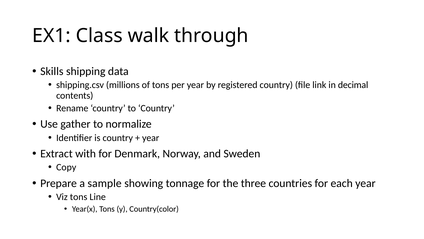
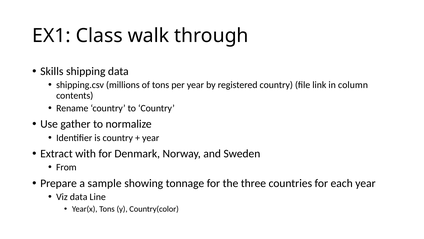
decimal: decimal -> column (353, 85)
Copy: Copy -> From (66, 167)
Viz tons: tons -> data (79, 197)
